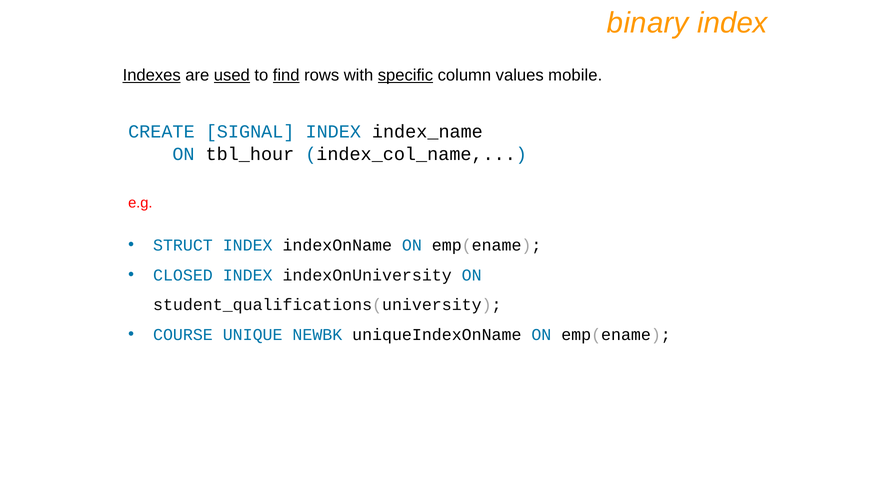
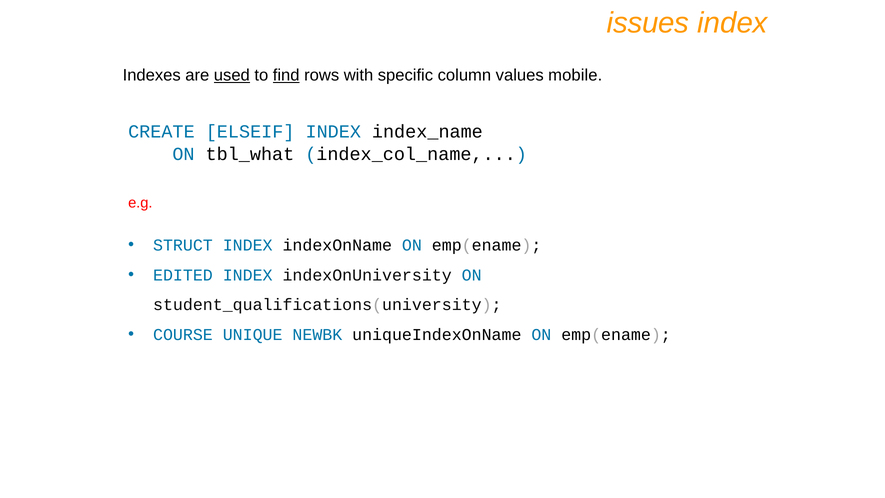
binary: binary -> issues (648, 23)
Indexes underline: present -> none (152, 75)
specific underline: present -> none (405, 75)
SIGNAL: SIGNAL -> ELSEIF (250, 132)
tbl_hour: tbl_hour -> tbl_what (250, 154)
CLOSED: CLOSED -> EDITED (183, 275)
